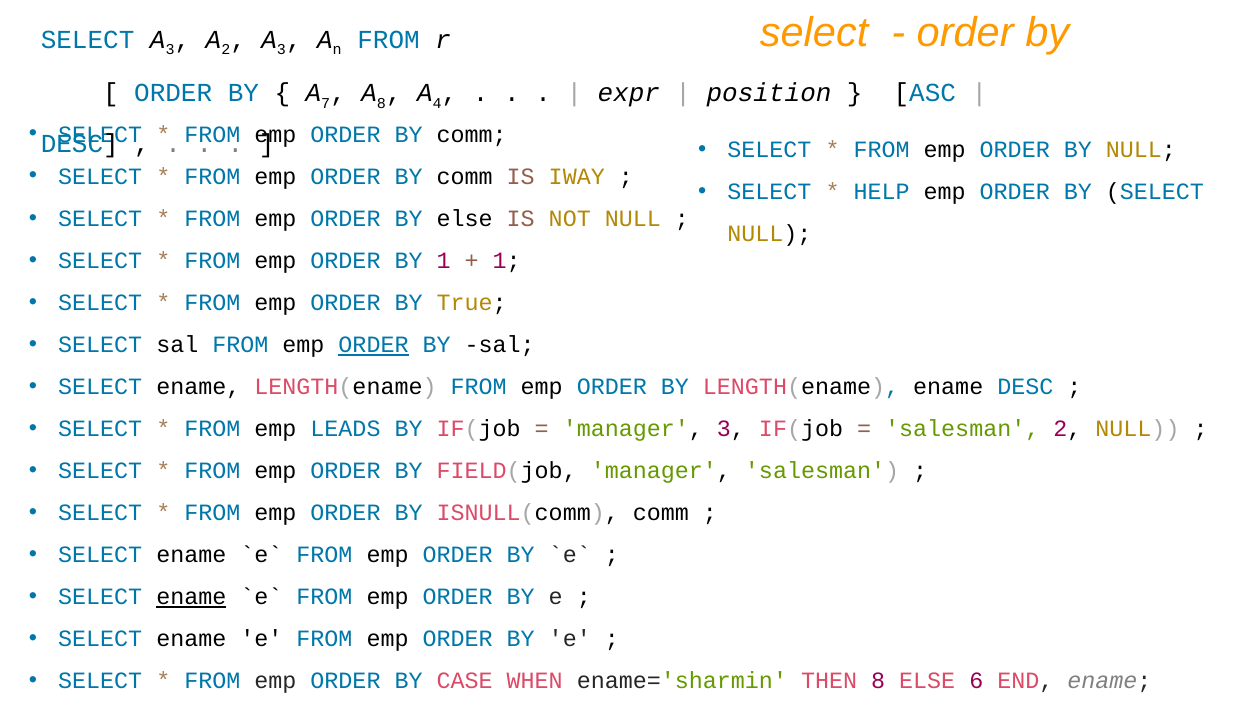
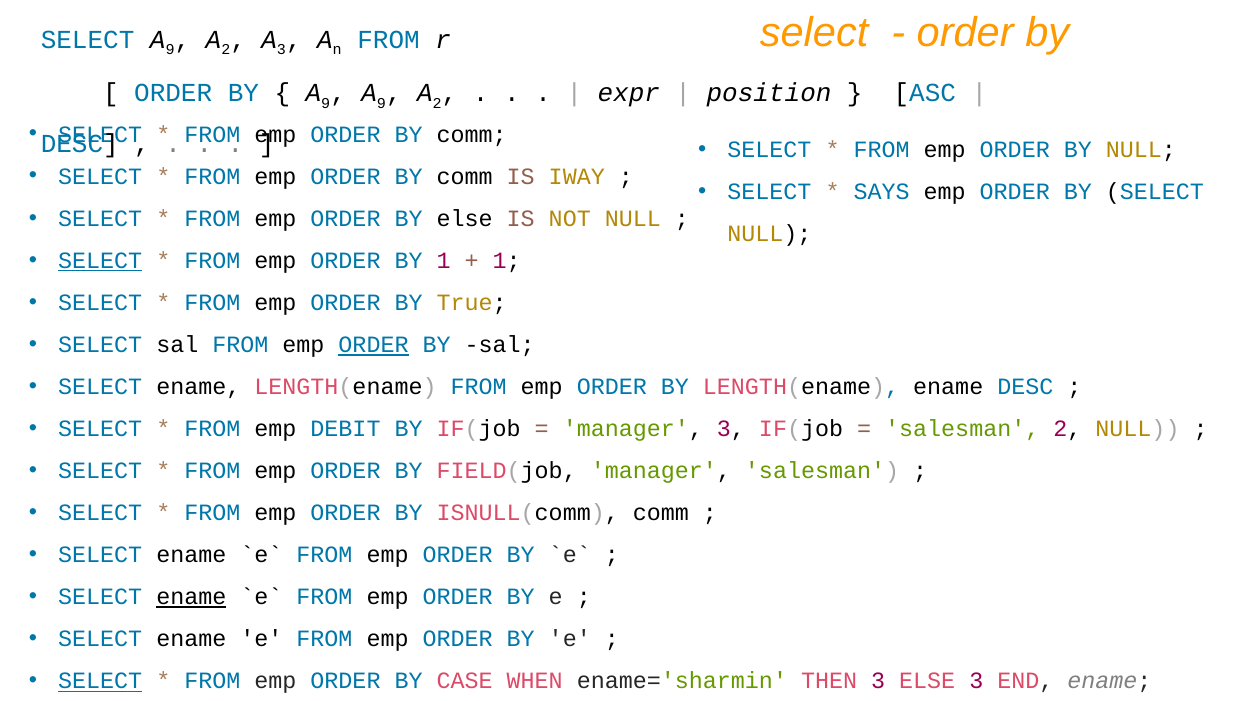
3: 3 -> 9 (170, 50)
7: 7 -> 9 (326, 103)
8: 8 -> 9 (381, 103)
4: 4 -> 2 (437, 103)
HELP: HELP -> SAYS (882, 192)
SELECT underline: none -> present (100, 261)
LEADS: LEADS -> DEBIT (345, 429)
SELECT underline: none -> present (100, 681)
THEN 8: 8 -> 3 (878, 681)
ELSE 6: 6 -> 3 (976, 681)
